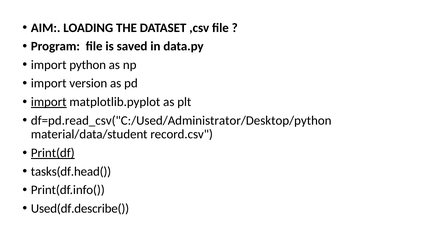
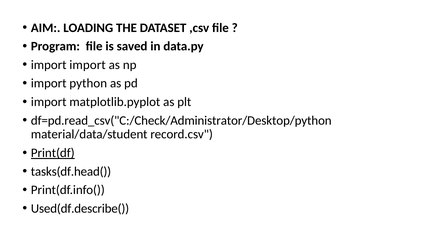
import python: python -> import (88, 65)
version: version -> python (88, 83)
import underline: present -> none (49, 102)
df=pd.read_csv("C:/Used/Administrator/Desktop/python: df=pd.read_csv("C:/Used/Administrator/Desktop/python -> df=pd.read_csv("C:/Check/Administrator/Desktop/python (181, 121)
